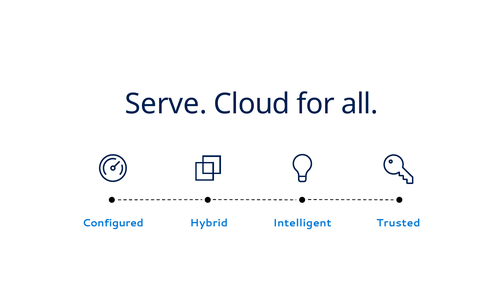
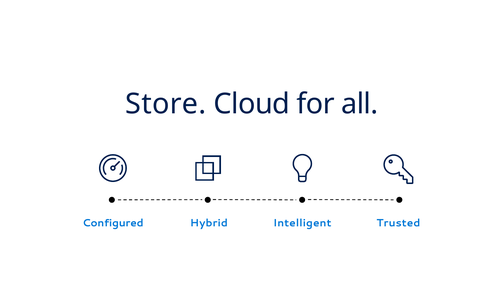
Serve: Serve -> Store (166, 104)
